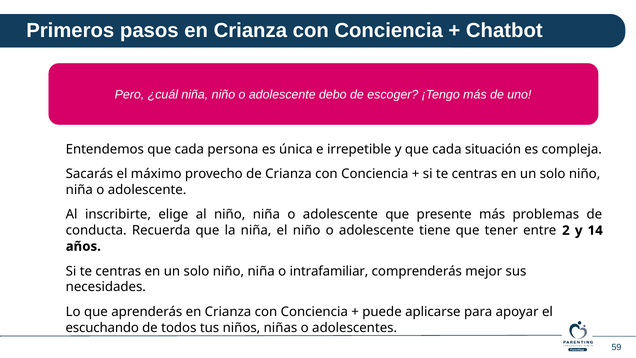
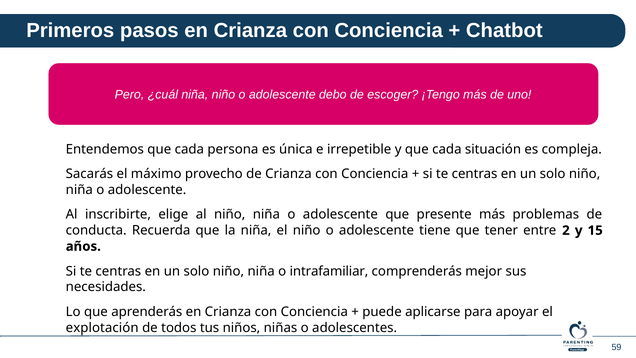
14: 14 -> 15 (595, 230)
escuchando: escuchando -> explotación (102, 328)
